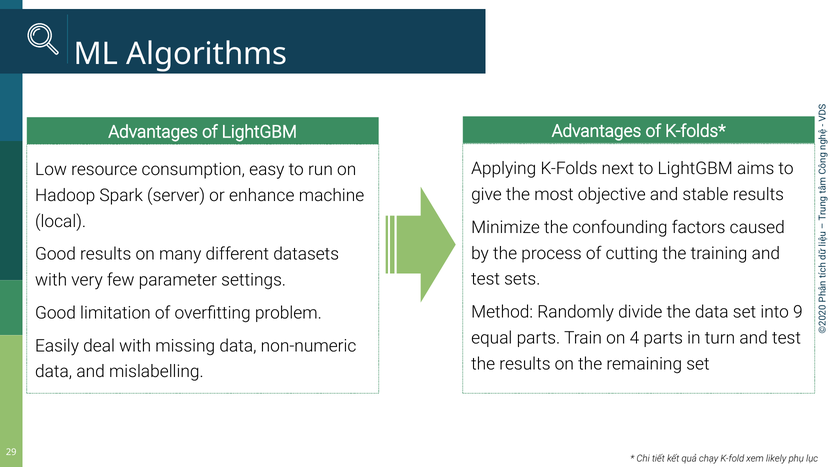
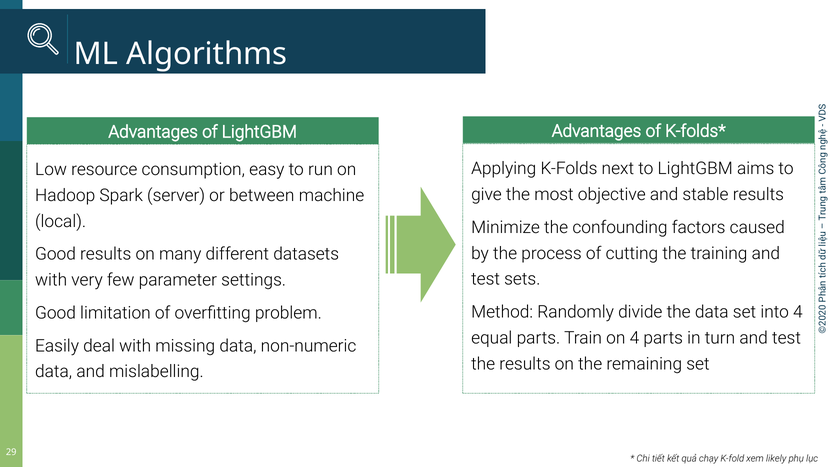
enhance: enhance -> between (262, 195)
into 9: 9 -> 4 (798, 312)
